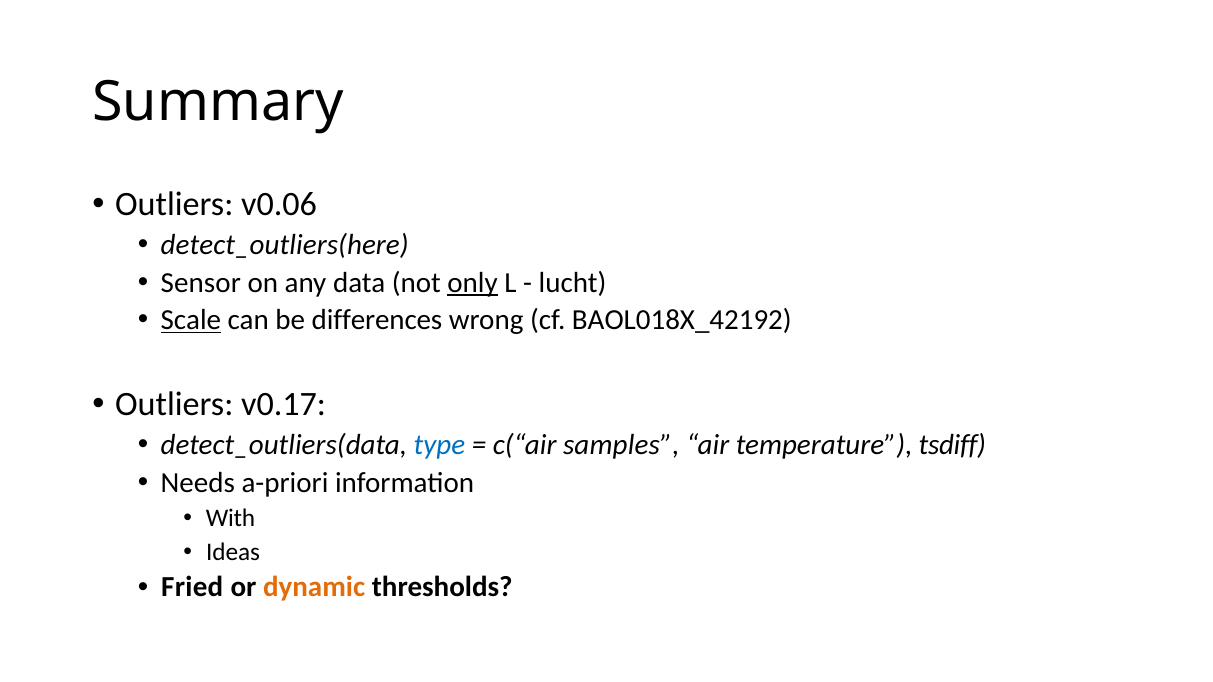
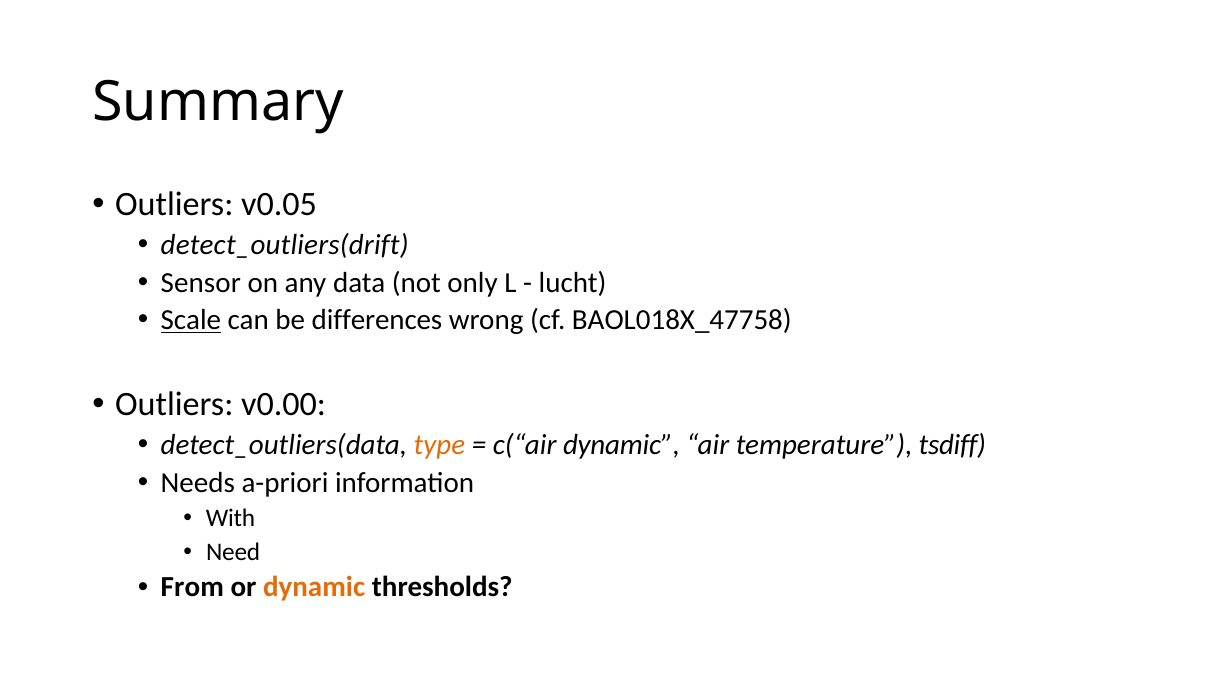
v0.06: v0.06 -> v0.05 (279, 204)
detect_outliers(here: detect_outliers(here -> detect_outliers(drift (285, 245)
only underline: present -> none (473, 283)
BAOL018X_42192: BAOL018X_42192 -> BAOL018X_47758 (682, 320)
v0.17: v0.17 -> v0.00 (284, 405)
type colour: blue -> orange (439, 445)
c(“air samples: samples -> dynamic (622, 445)
Ideas: Ideas -> Need (233, 552)
Fried: Fried -> From (192, 588)
